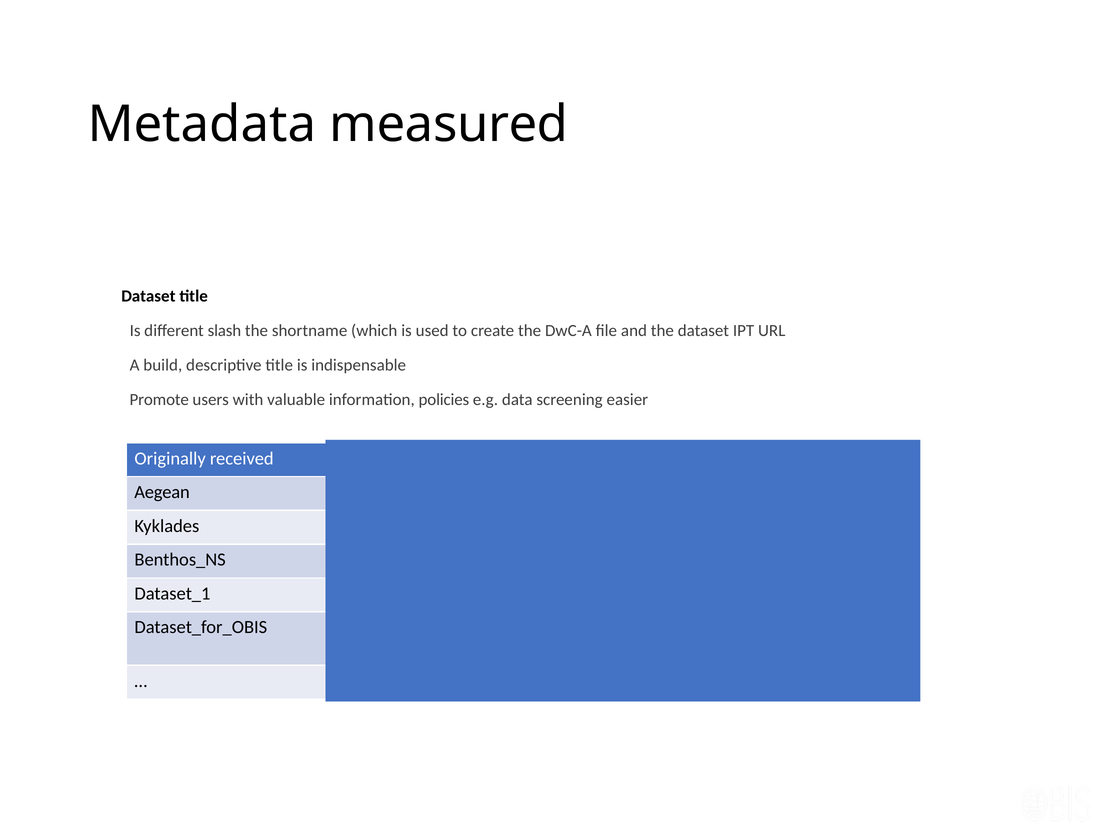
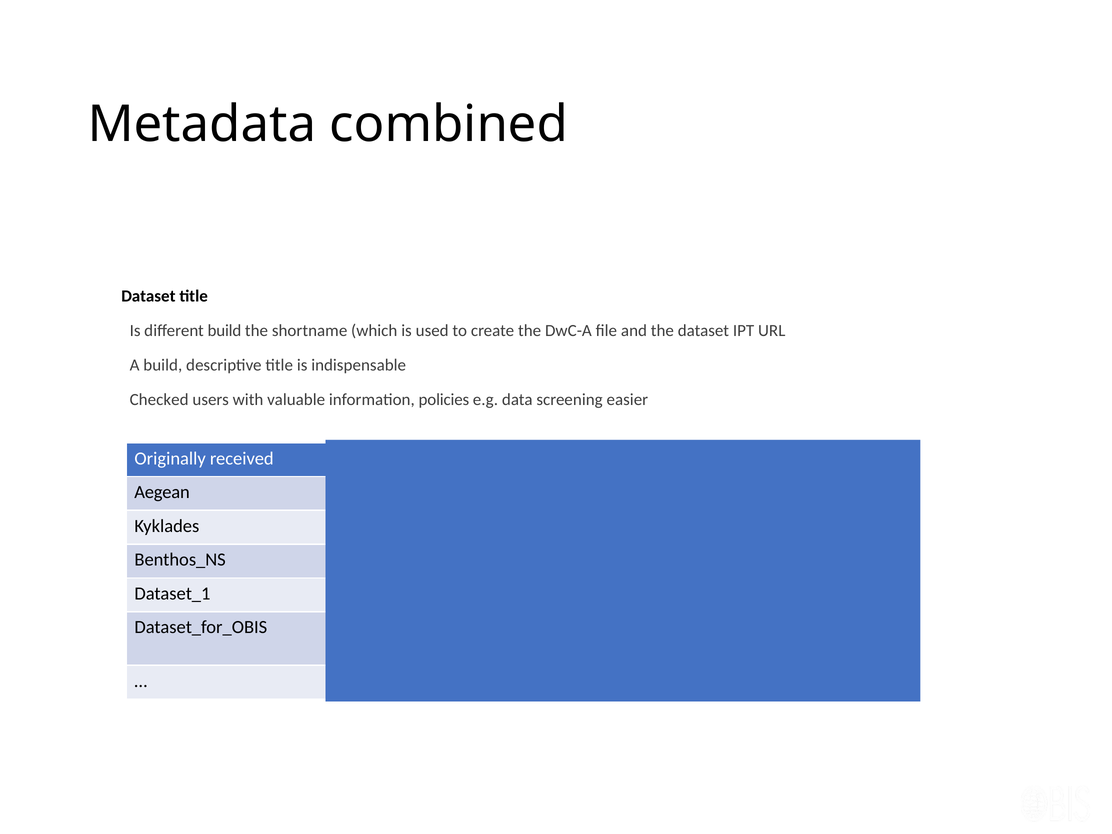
measured: measured -> combined (449, 125)
different slash: slash -> build (224, 331)
Promote: Promote -> Checked (159, 400)
